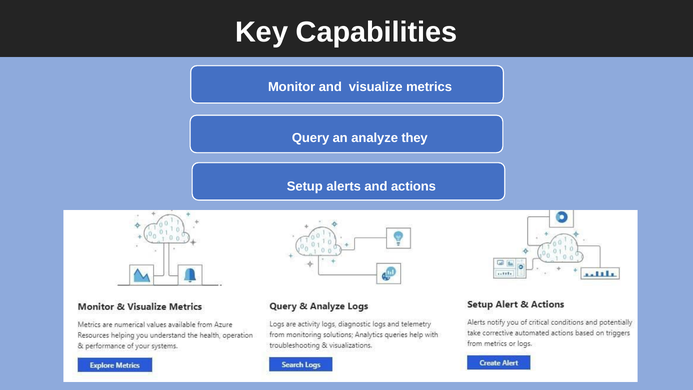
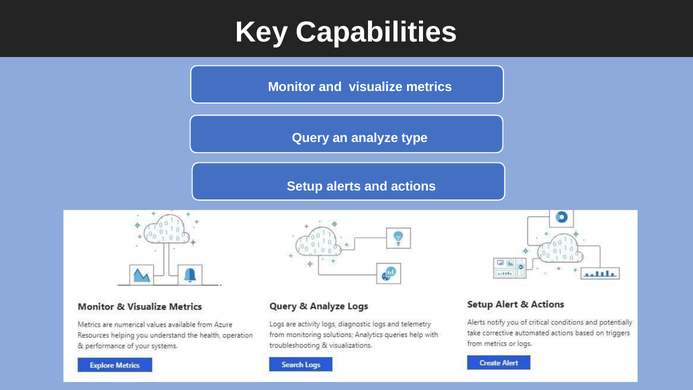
they: they -> type (415, 138)
